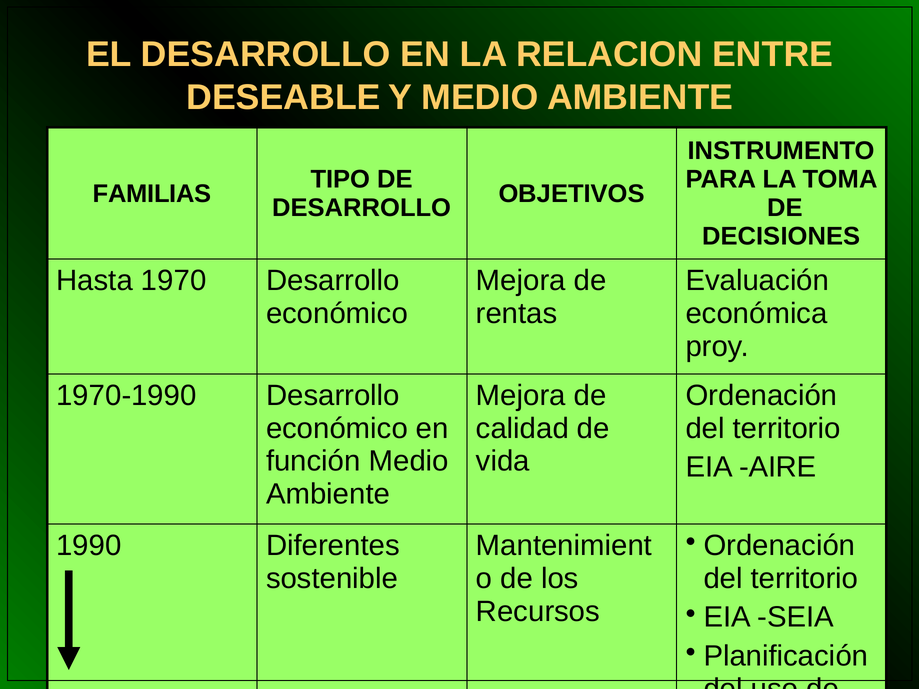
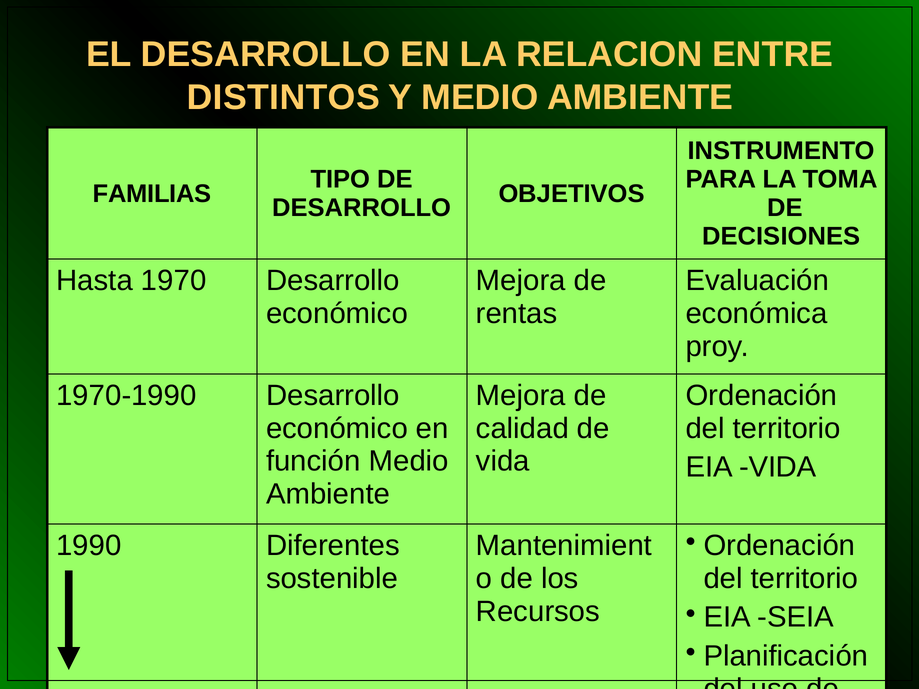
DESEABLE: DESEABLE -> DISTINTOS (283, 98)
EIA AIRE: AIRE -> VIDA (778, 467)
